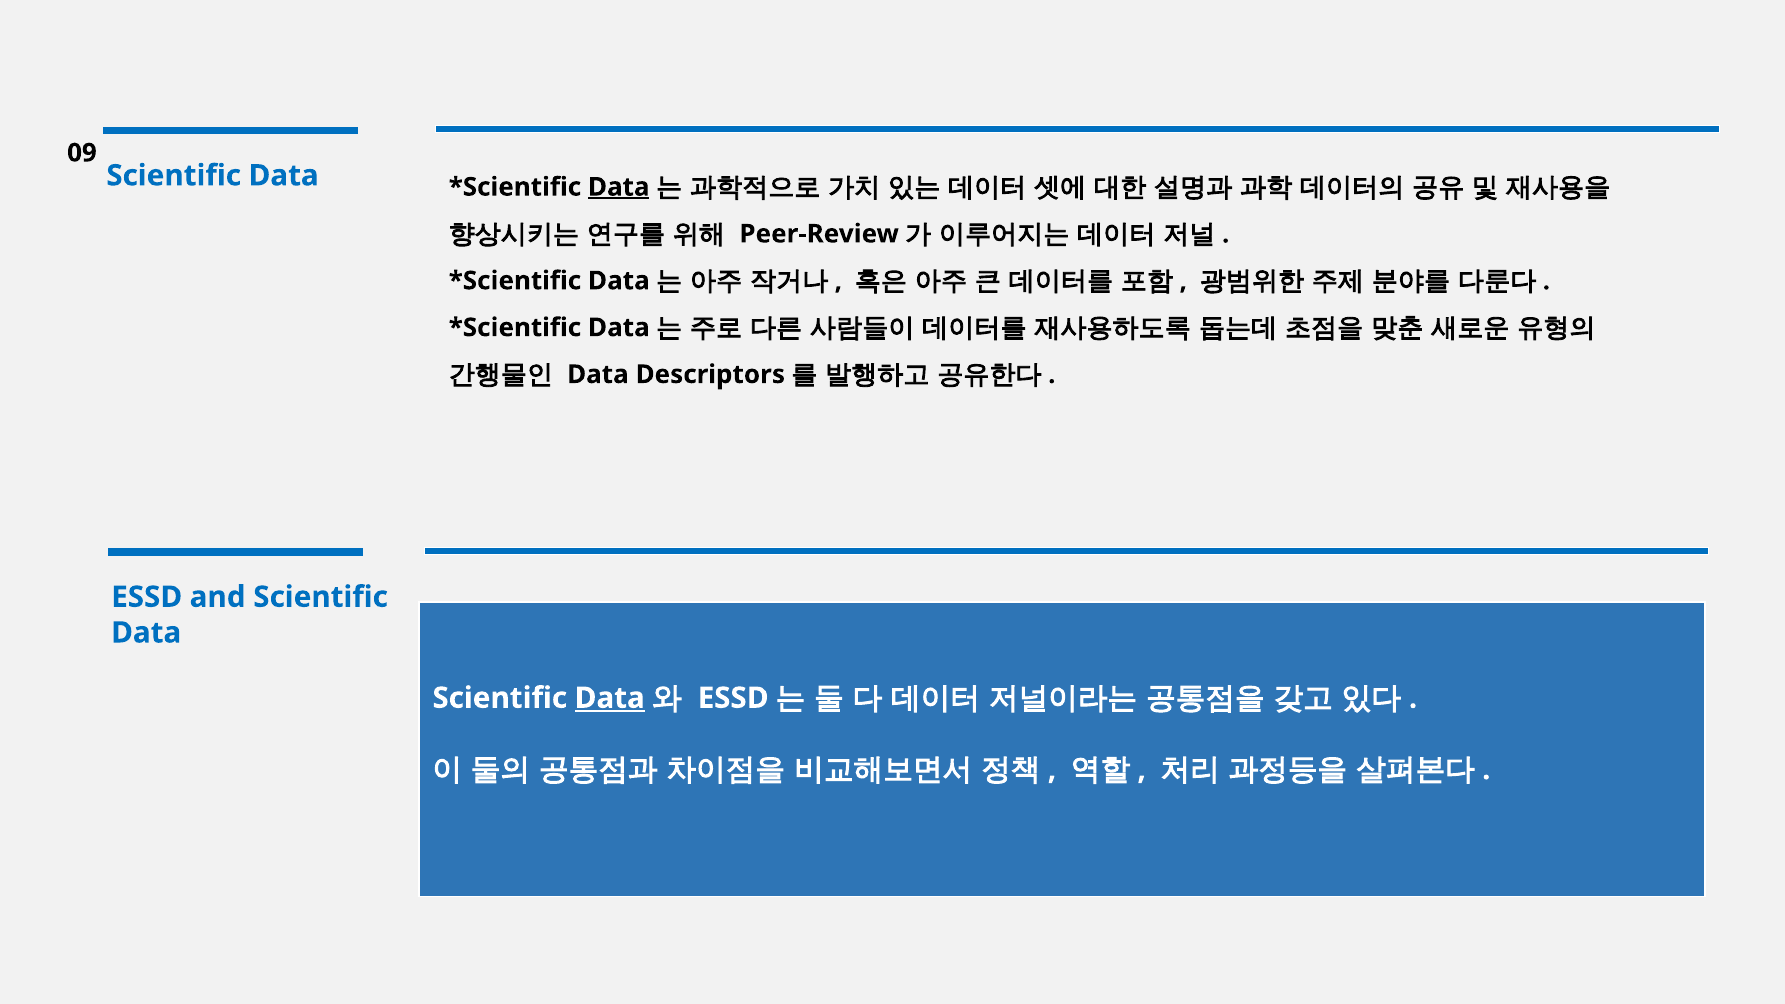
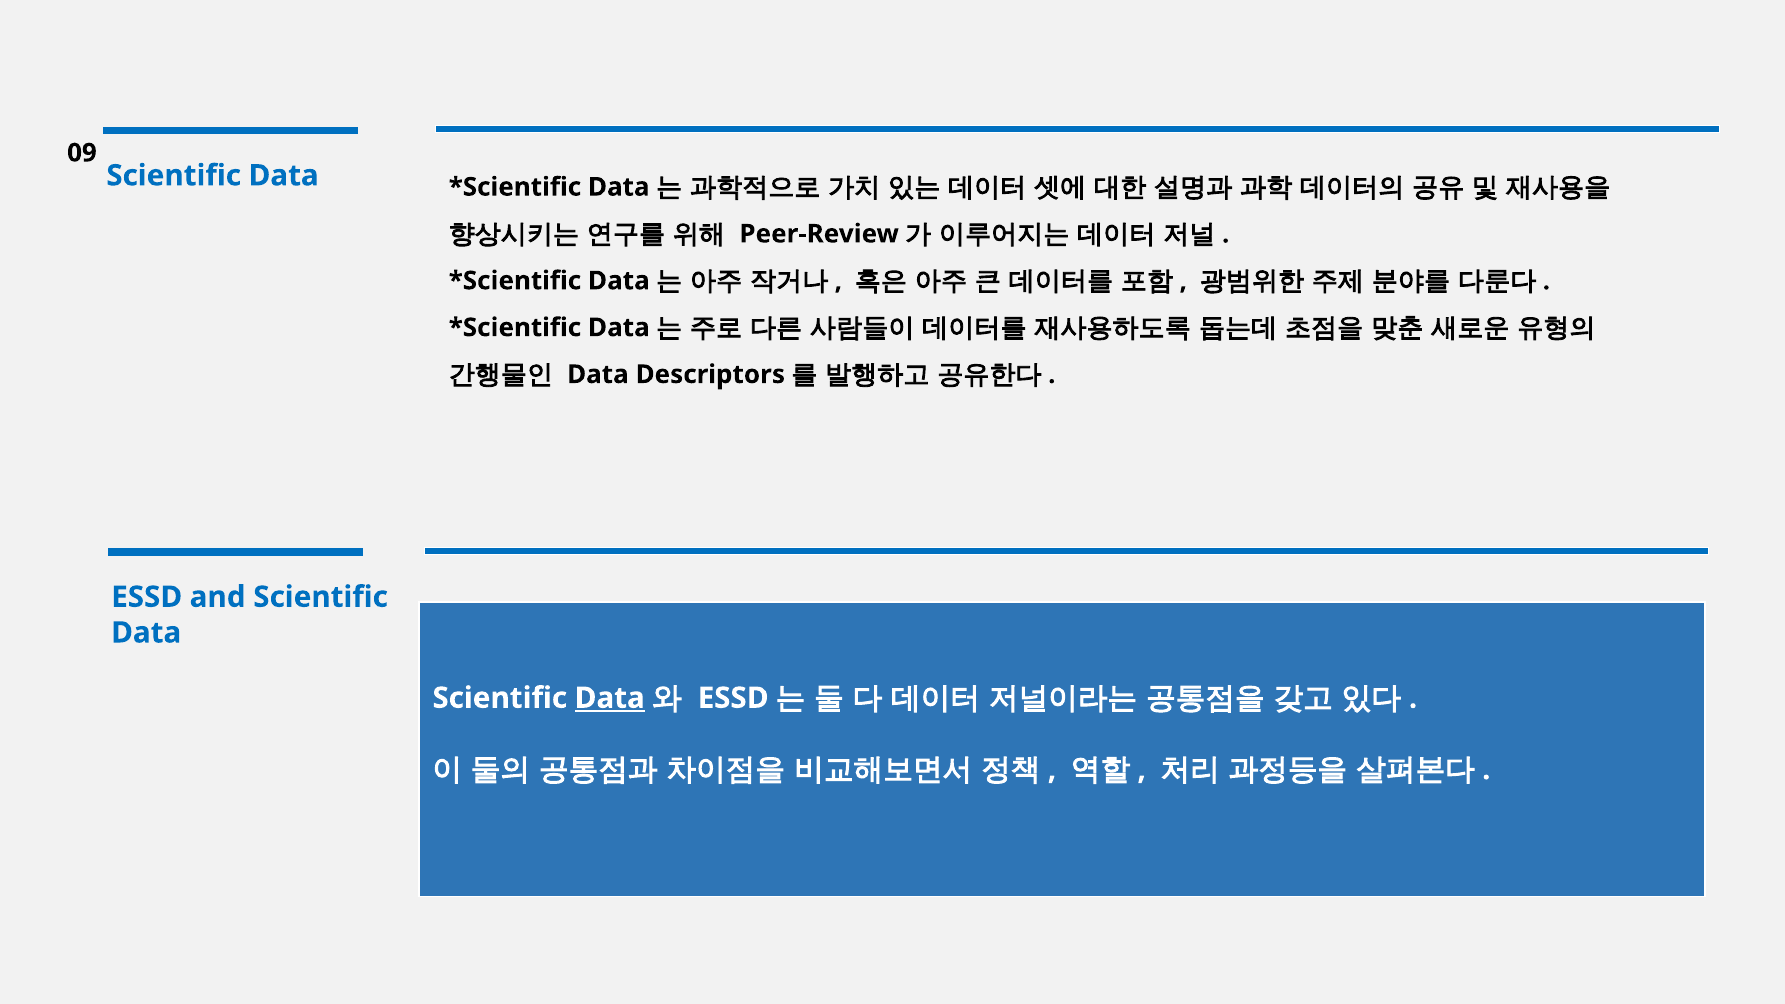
Data underline: present -> none (619, 187)
